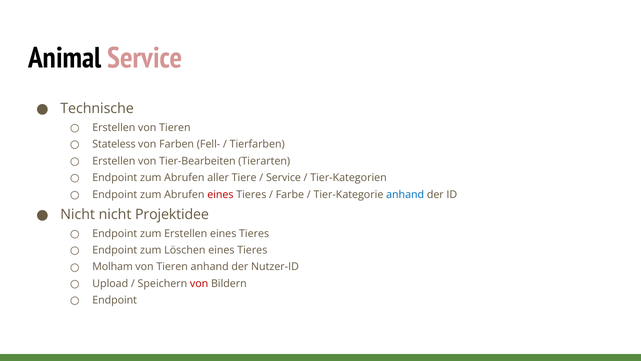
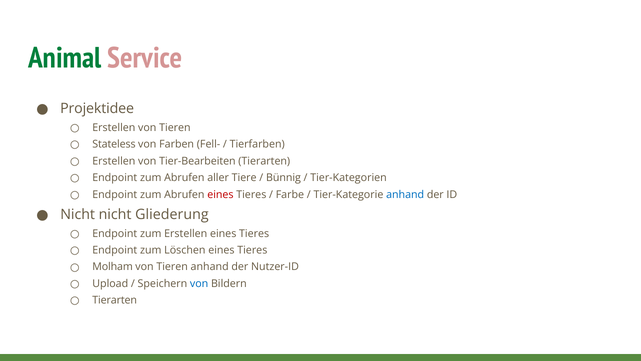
Animal colour: black -> green (65, 58)
Technische: Technische -> Projektidee (97, 109)
Service: Service -> Bünnig (283, 178)
Projektidee: Projektidee -> Gliederung (172, 214)
von colour: red -> blue (199, 283)
Endpoint: Endpoint -> Tierarten (115, 300)
